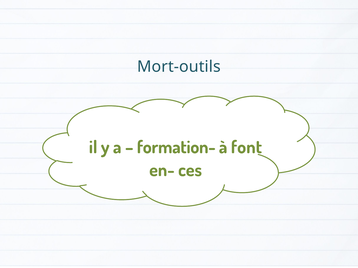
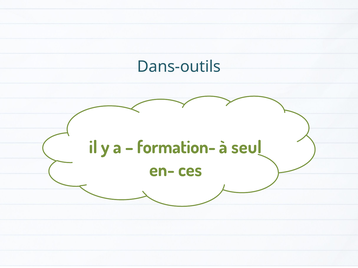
Mort-outils: Mort-outils -> Dans-outils (179, 67)
font: font -> seul (246, 148)
